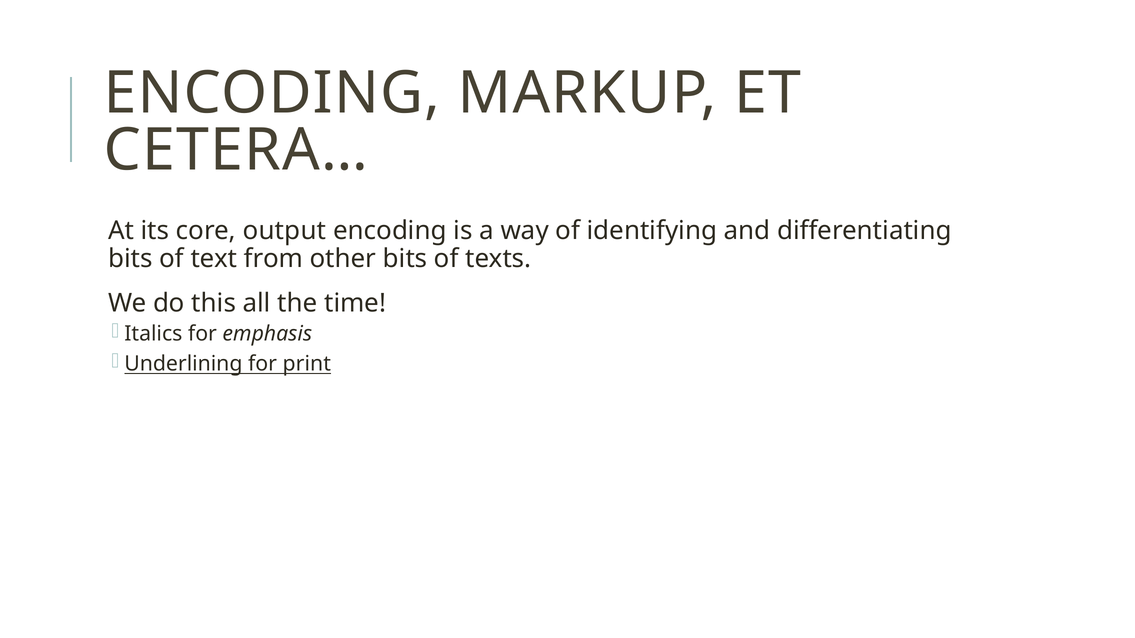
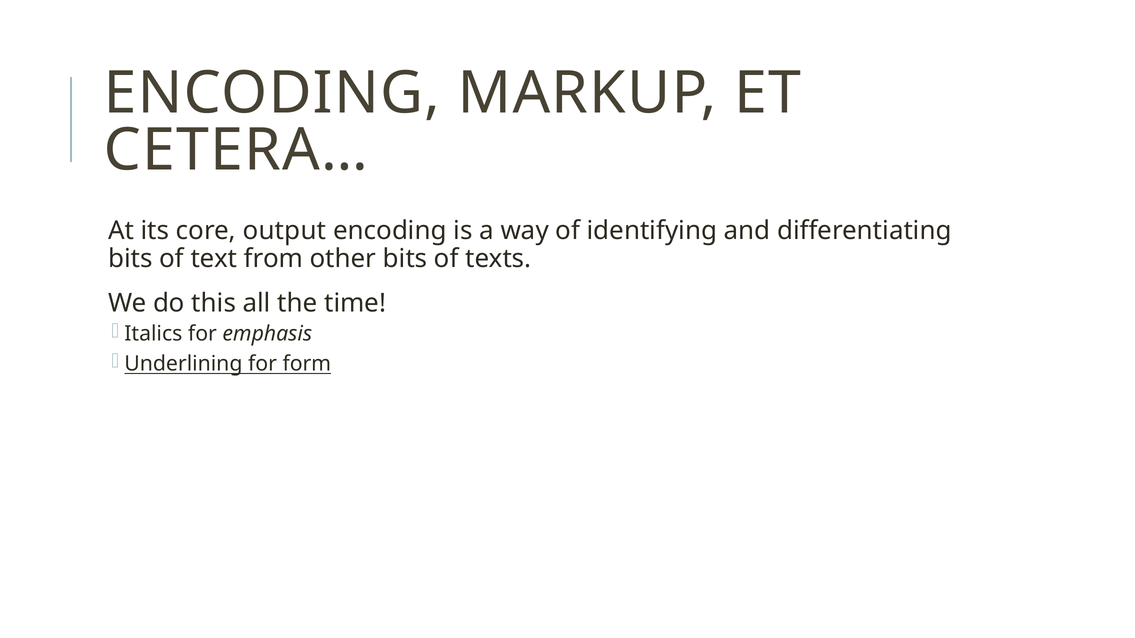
print: print -> form (307, 364)
